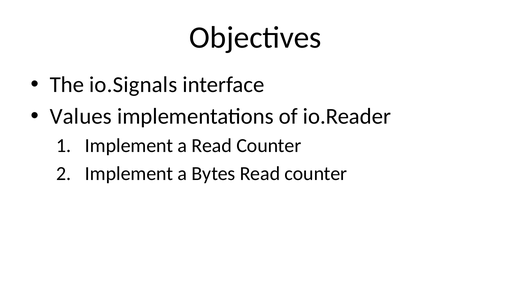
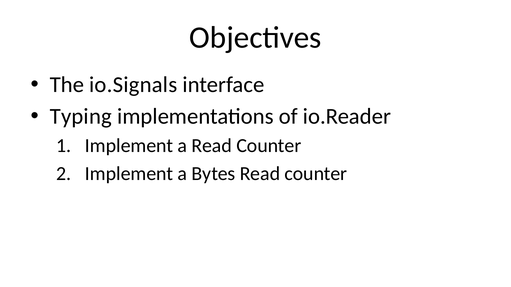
Values: Values -> Typing (81, 117)
